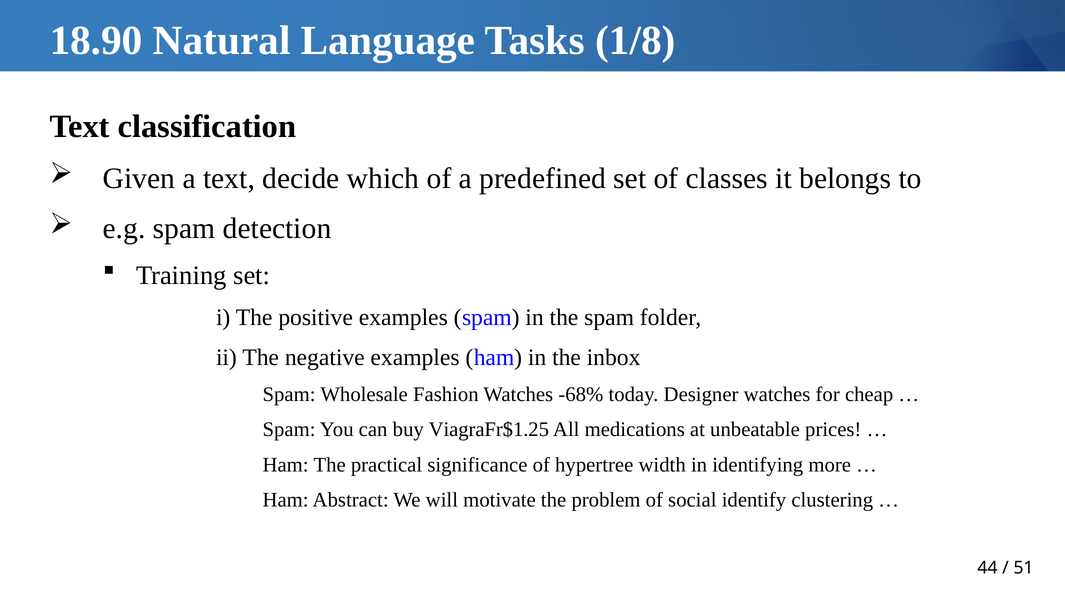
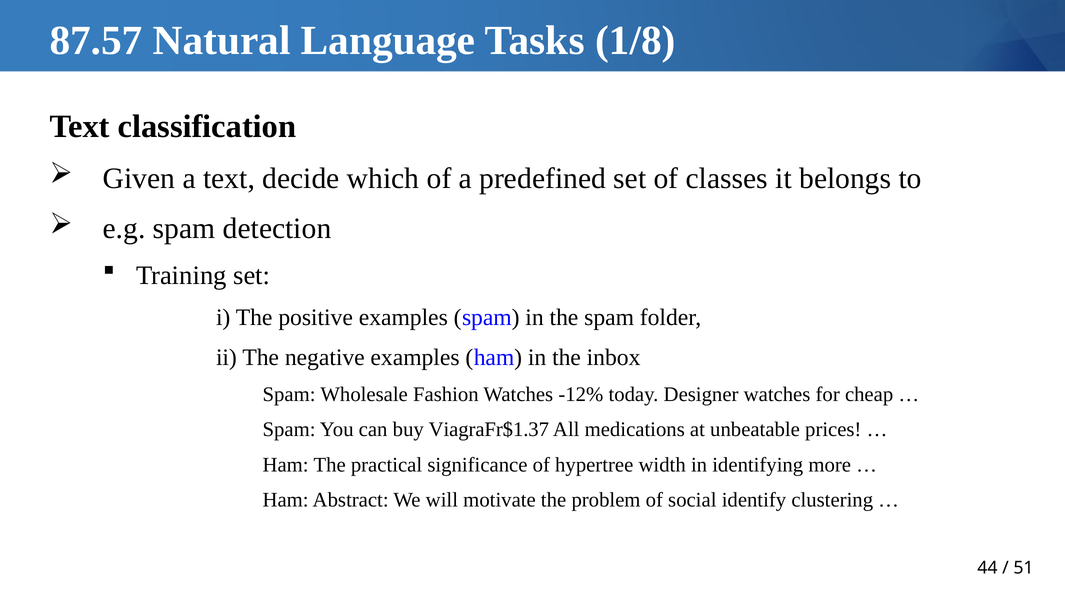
18.90: 18.90 -> 87.57 (96, 40)
-68%: -68% -> -12% (581, 394)
ViagraFr$1.25: ViagraFr$1.25 -> ViagraFr$1.37 (489, 430)
